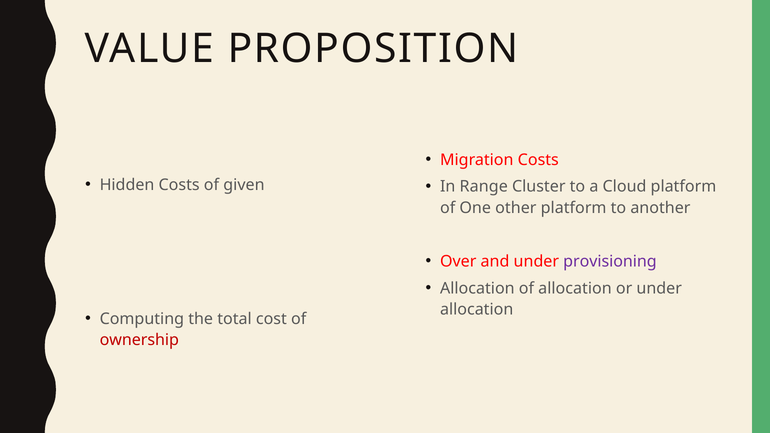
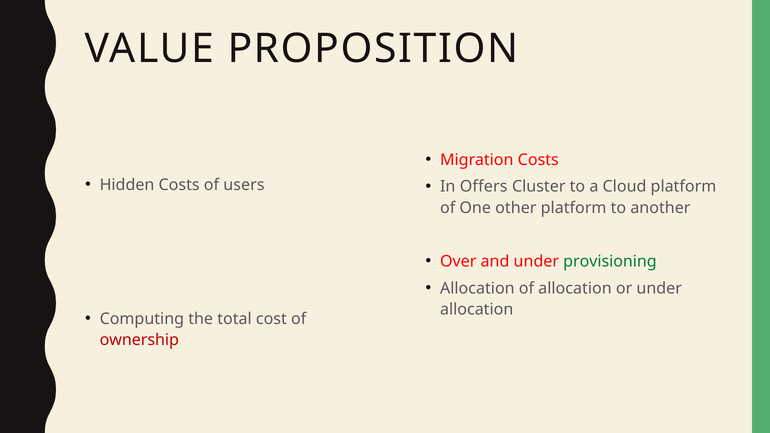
given: given -> users (244, 185)
Range: Range -> Offers (484, 187)
provisioning colour: purple -> green (610, 262)
